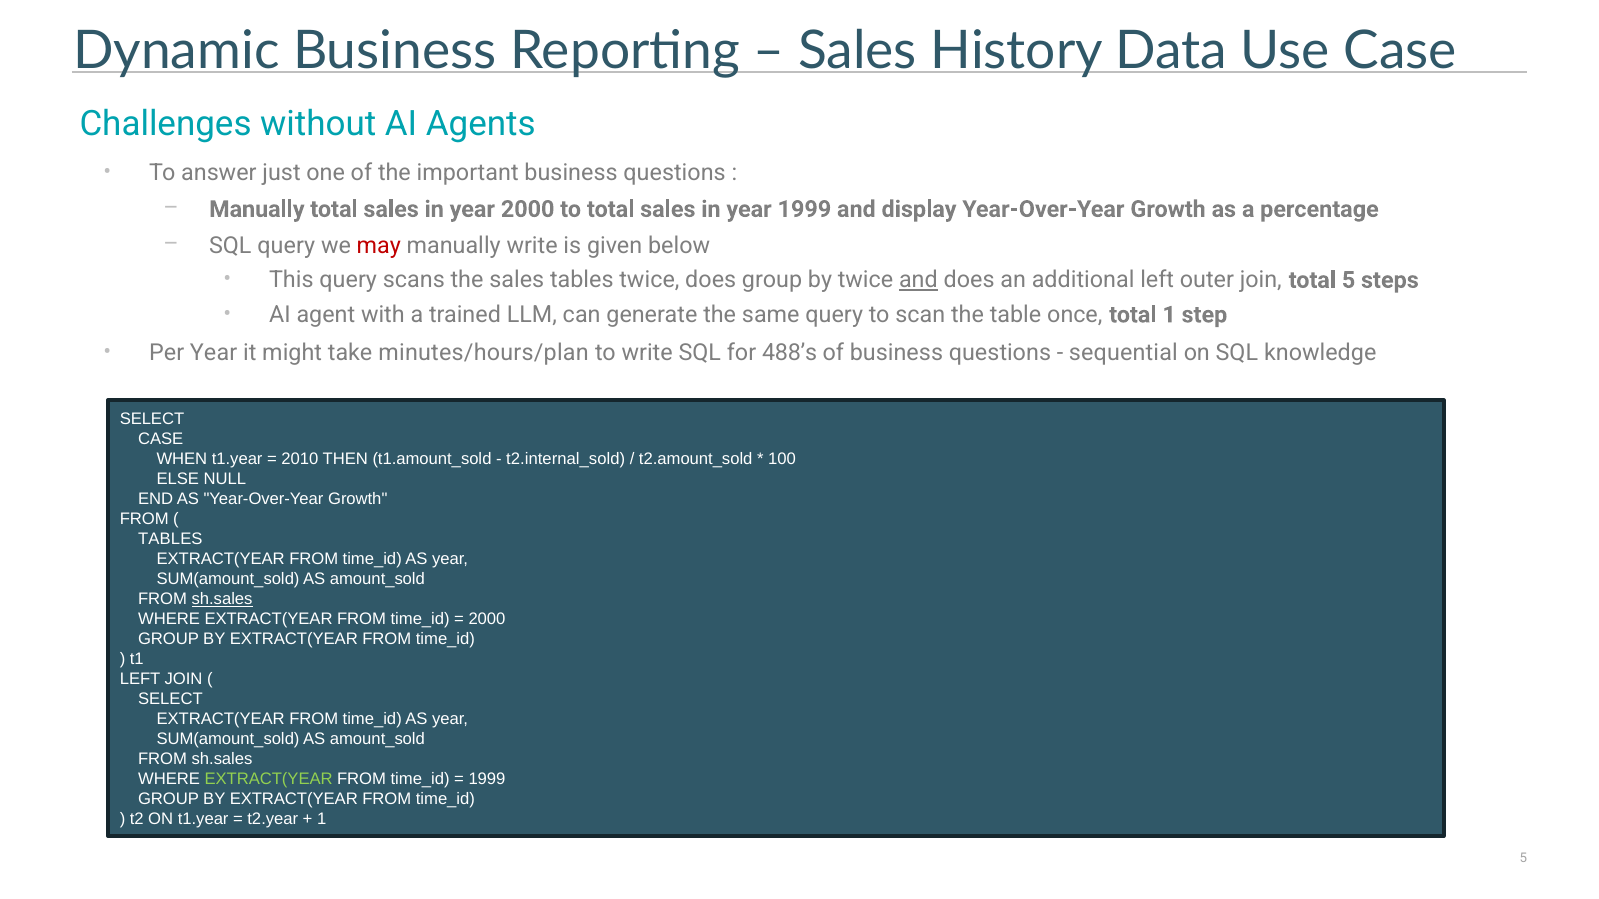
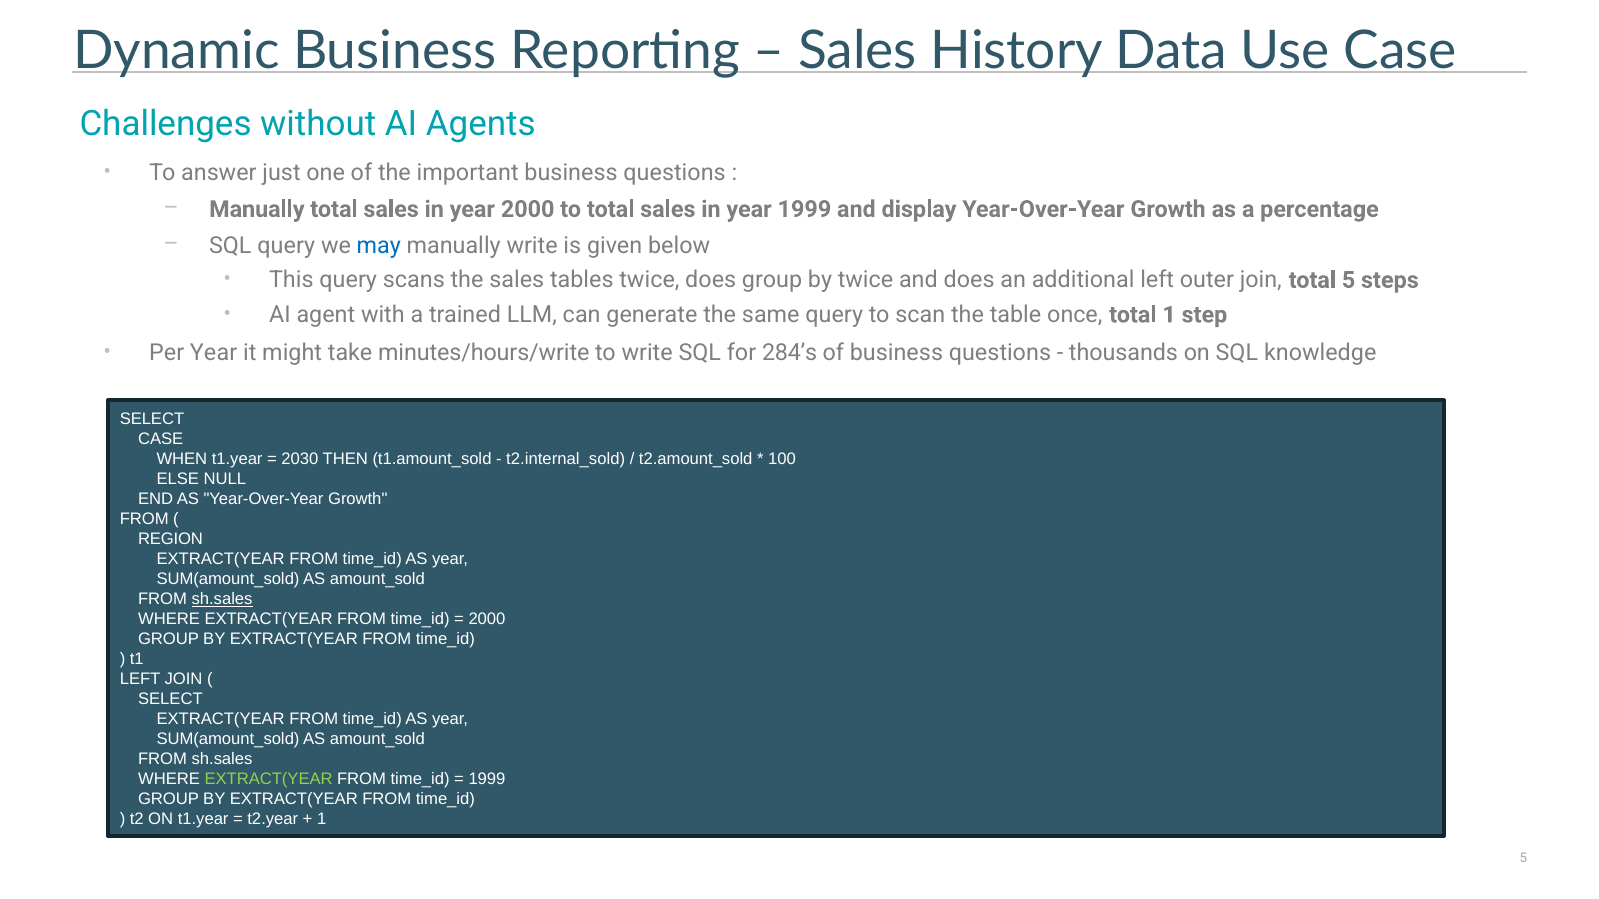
may colour: red -> blue (379, 246)
and underline: present -> none (918, 280)
minutes/hours/plan: minutes/hours/plan -> minutes/hours/write (484, 353)
488’s: 488’s -> 284’s (790, 353)
sequential: sequential -> thousands (1123, 353)
2010: 2010 -> 2030 (300, 459)
TABLES: TABLES -> REGION (171, 539)
